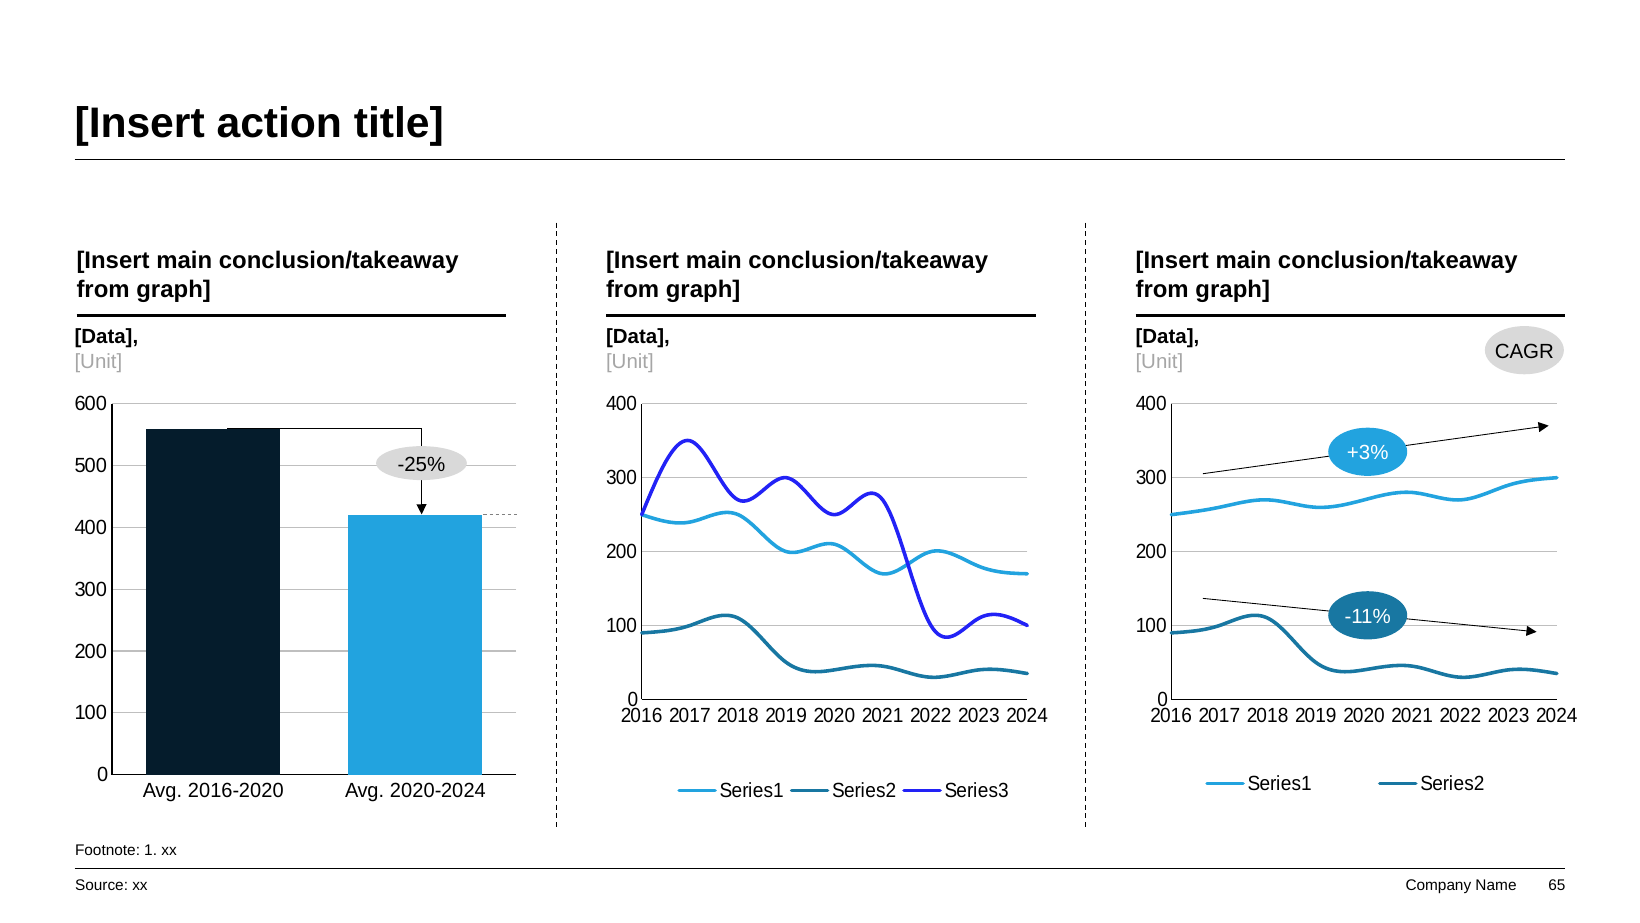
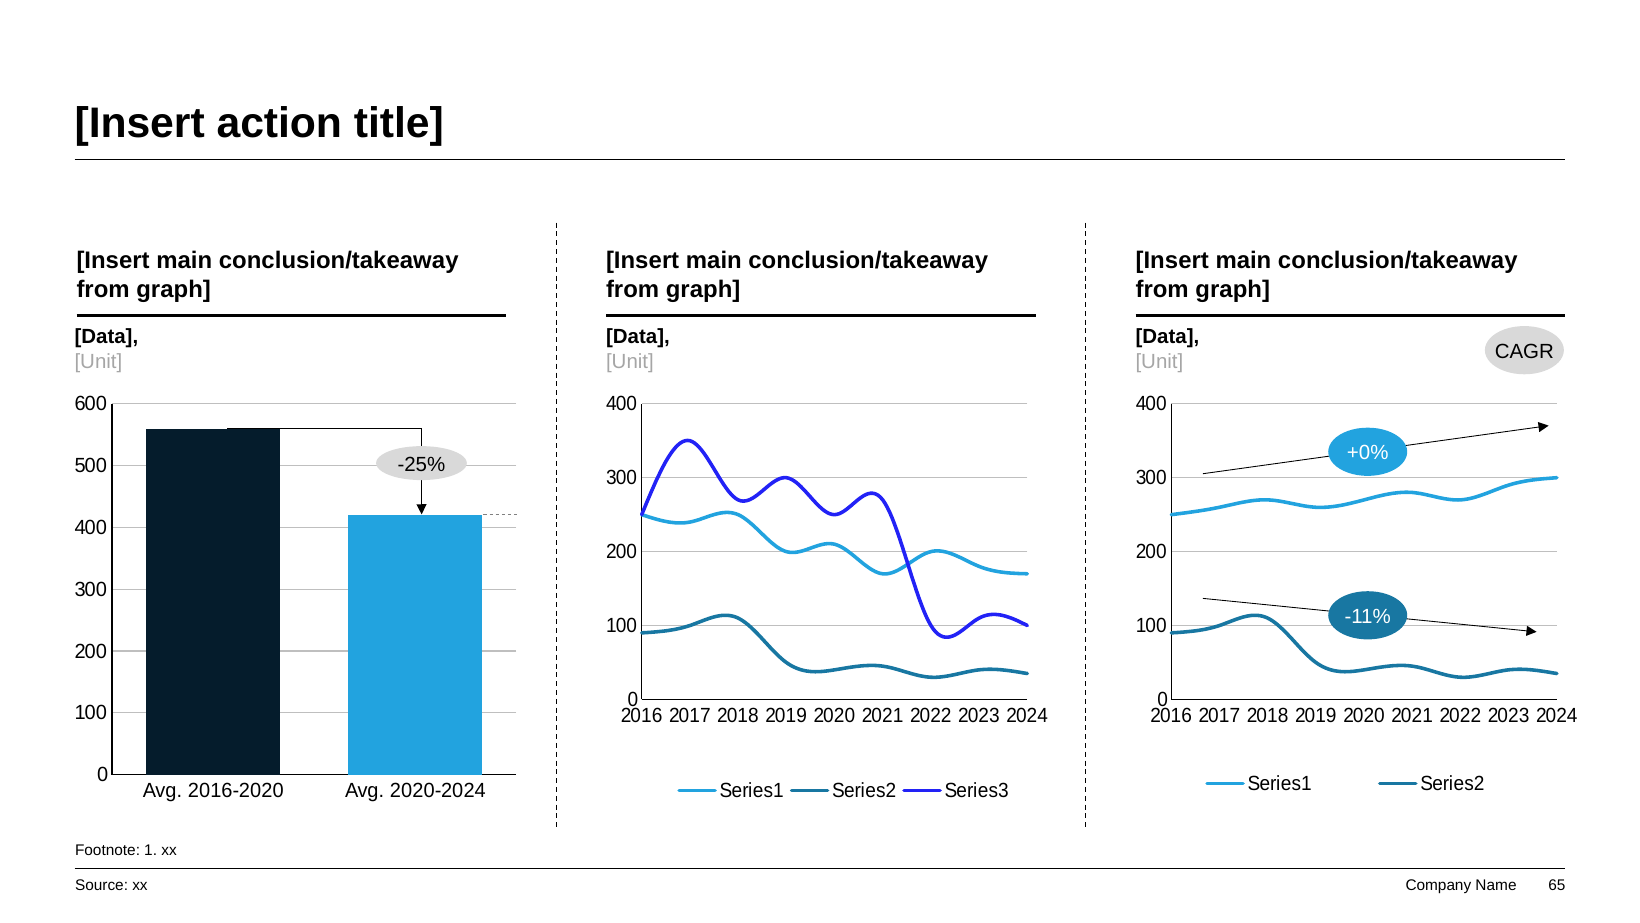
+3%: +3% -> +0% (1368, 453)
